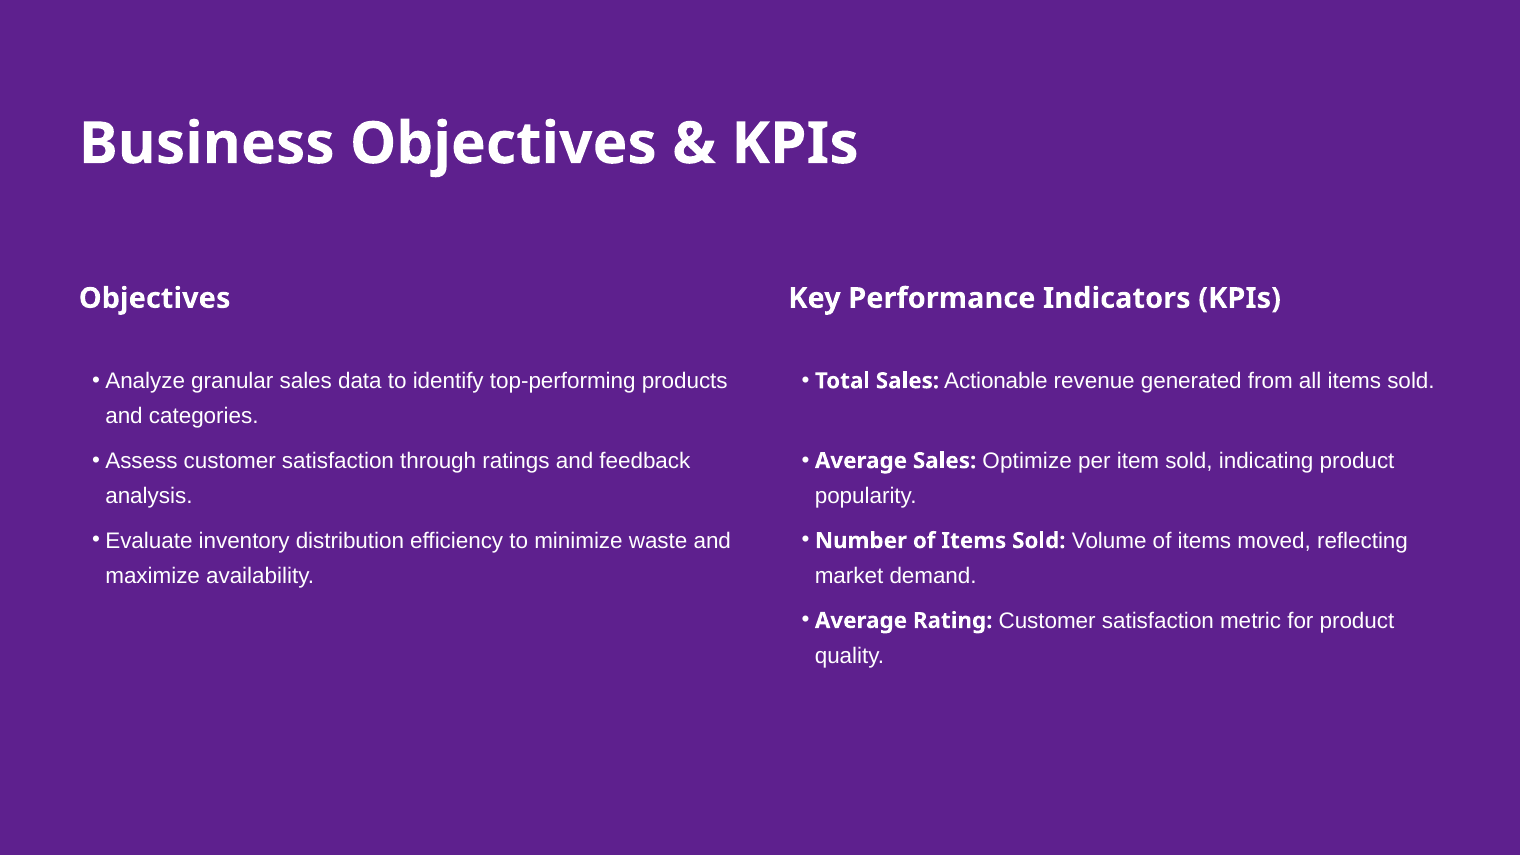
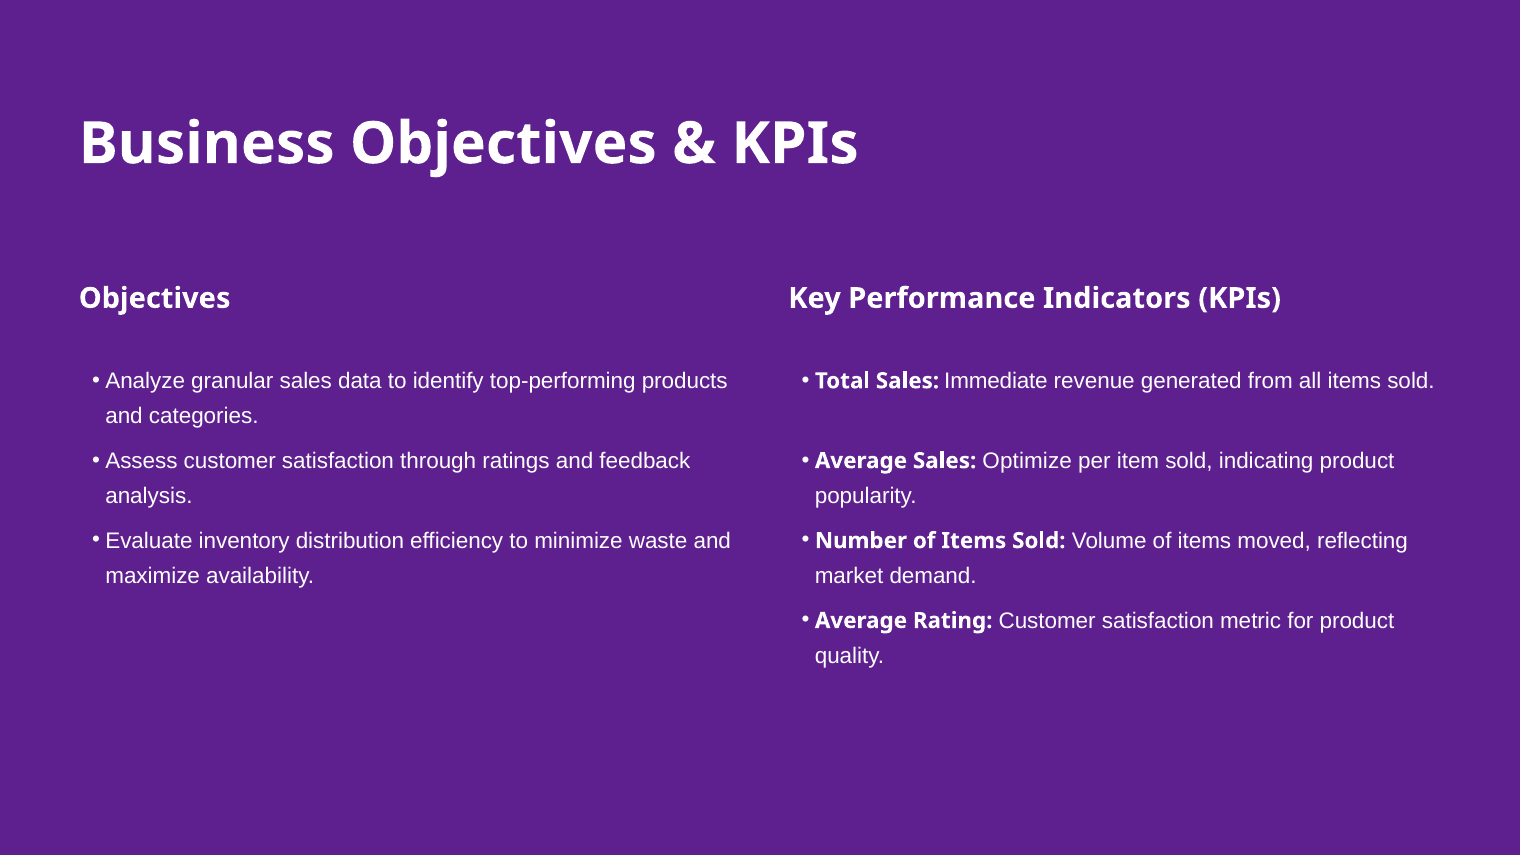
Actionable: Actionable -> Immediate (996, 381)
